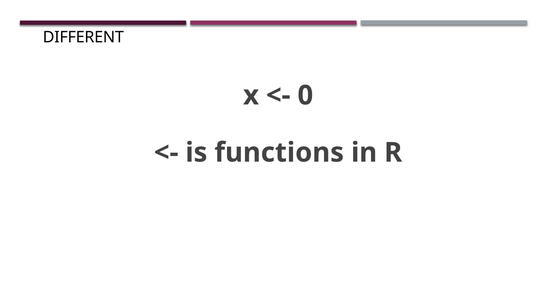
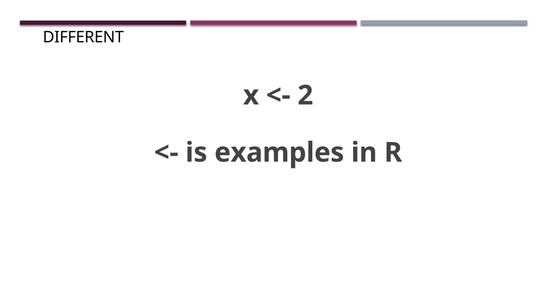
0: 0 -> 2 (305, 95)
functions: functions -> examples (279, 152)
